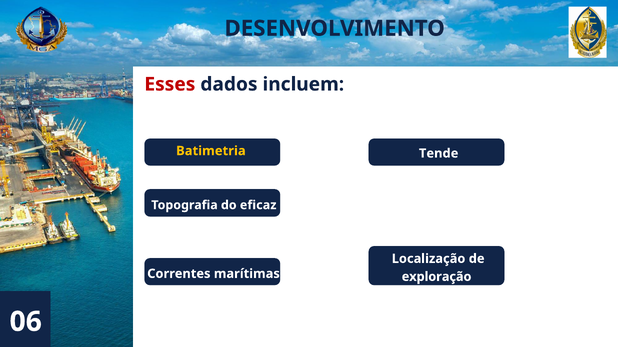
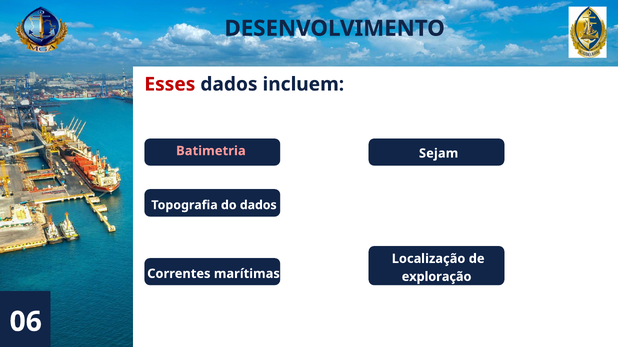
Batimetria colour: yellow -> pink (211, 151)
Tende: Tende -> Sejam (439, 154)
do eficaz: eficaz -> dados (258, 205)
